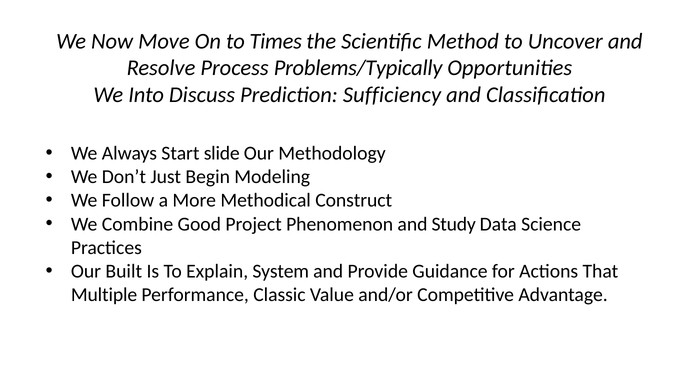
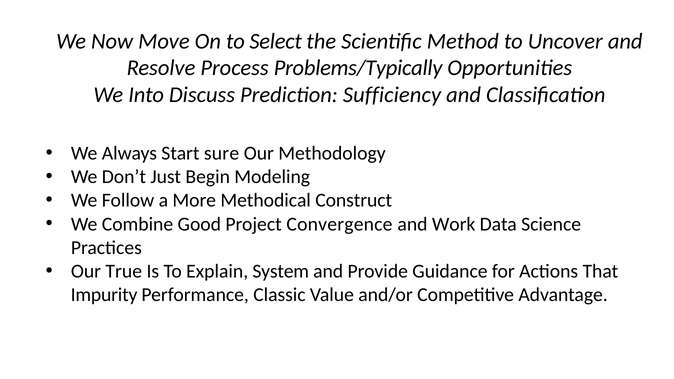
Times: Times -> Select (276, 41)
slide: slide -> sure (222, 153)
Phenomenon: Phenomenon -> Convergence (339, 224)
Study: Study -> Work (454, 224)
Built: Built -> True (124, 271)
Multiple: Multiple -> Impurity (104, 295)
